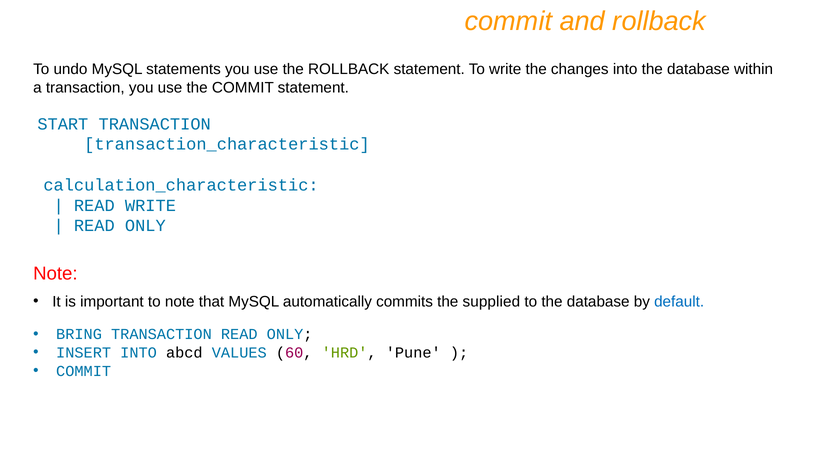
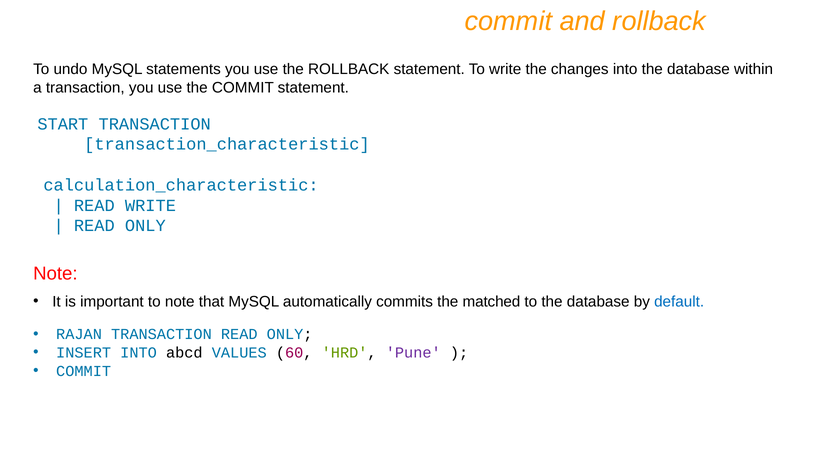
supplied: supplied -> matched (491, 302)
BRING: BRING -> RAJAN (79, 334)
Pune colour: black -> purple (413, 353)
